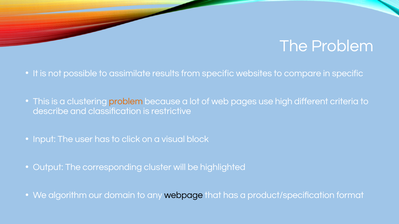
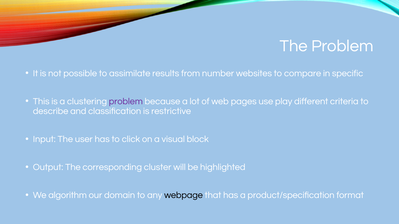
from specific: specific -> number (218, 73)
problem colour: orange -> purple (126, 101)
high: high -> play (284, 101)
